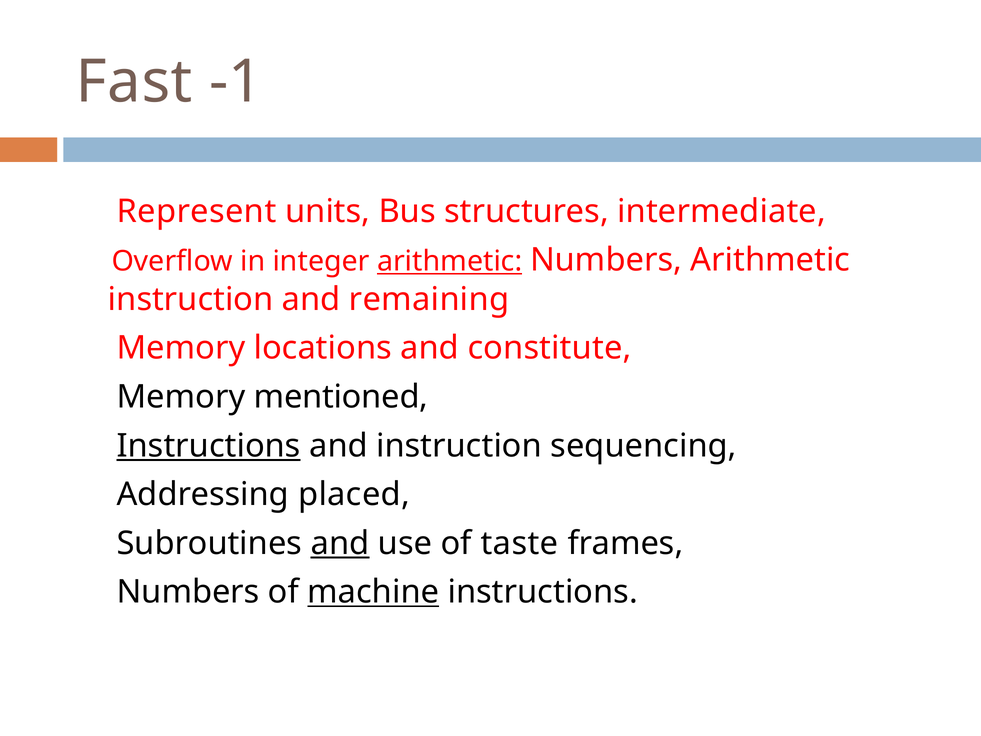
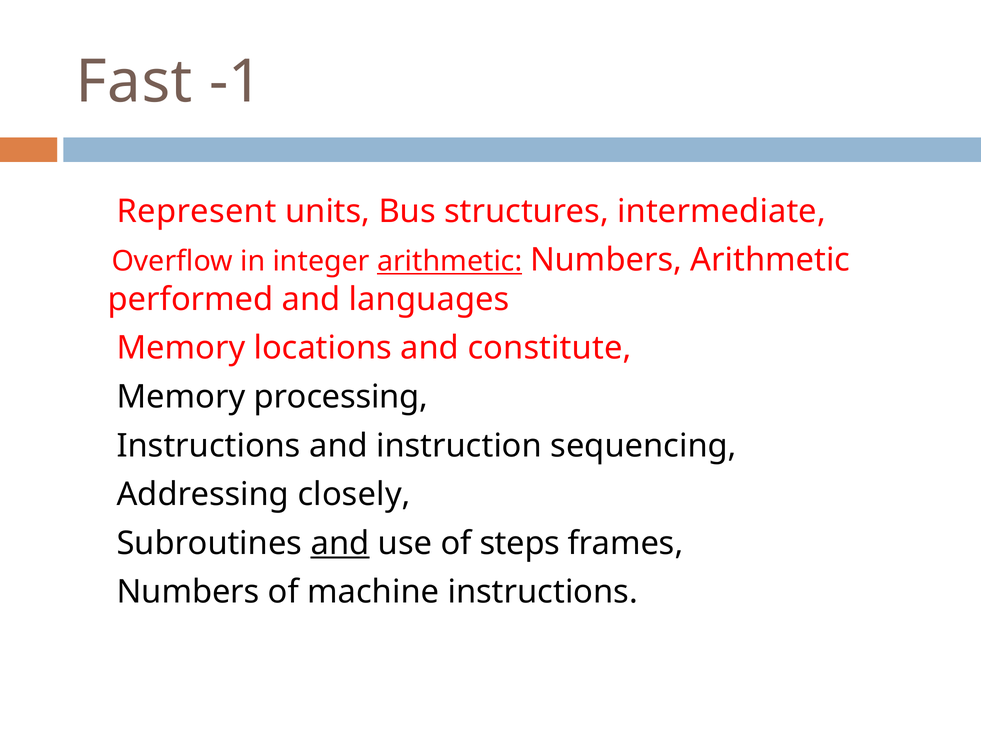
instruction: instruction -> performed (191, 299)
remaining: remaining -> languages (429, 299)
mentioned: mentioned -> processing (341, 397)
Instructions underline: present -> none (209, 446)
placed: placed -> closely (354, 494)
taste: taste -> steps (520, 543)
machine underline: present -> none (373, 592)
